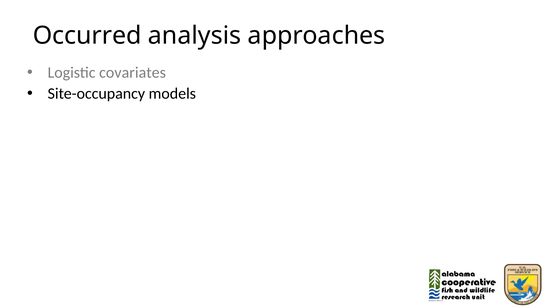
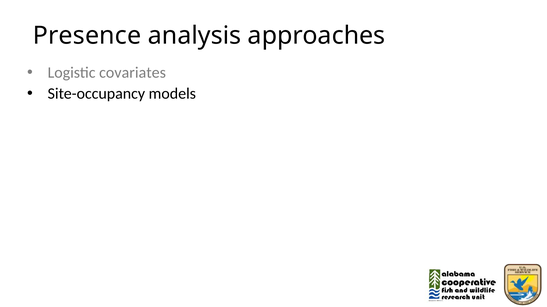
Occurred: Occurred -> Presence (87, 36)
